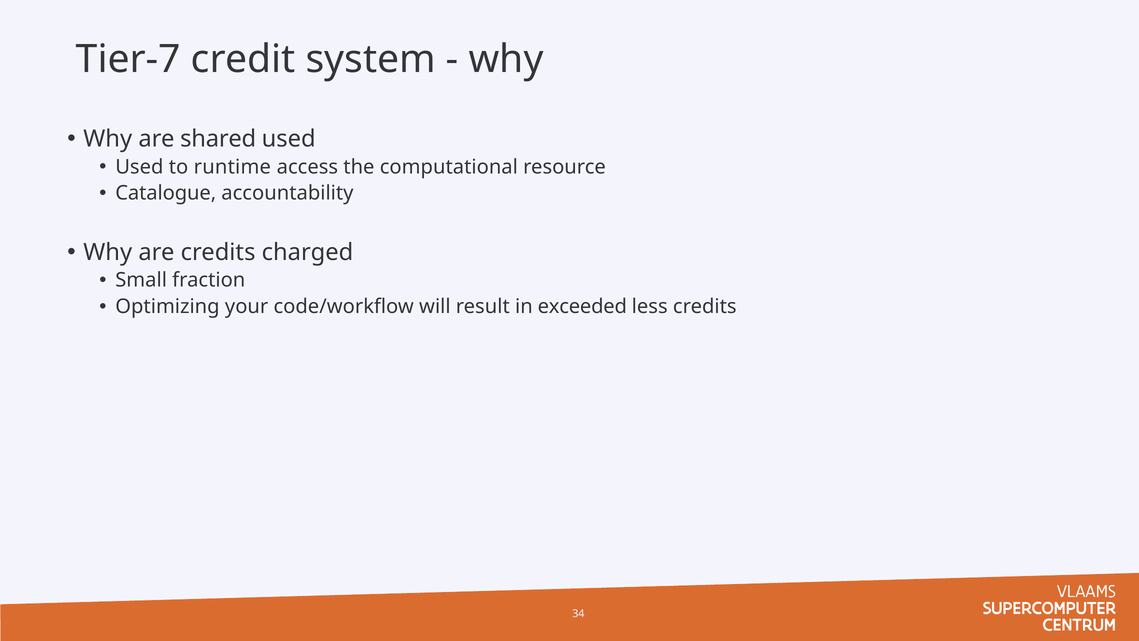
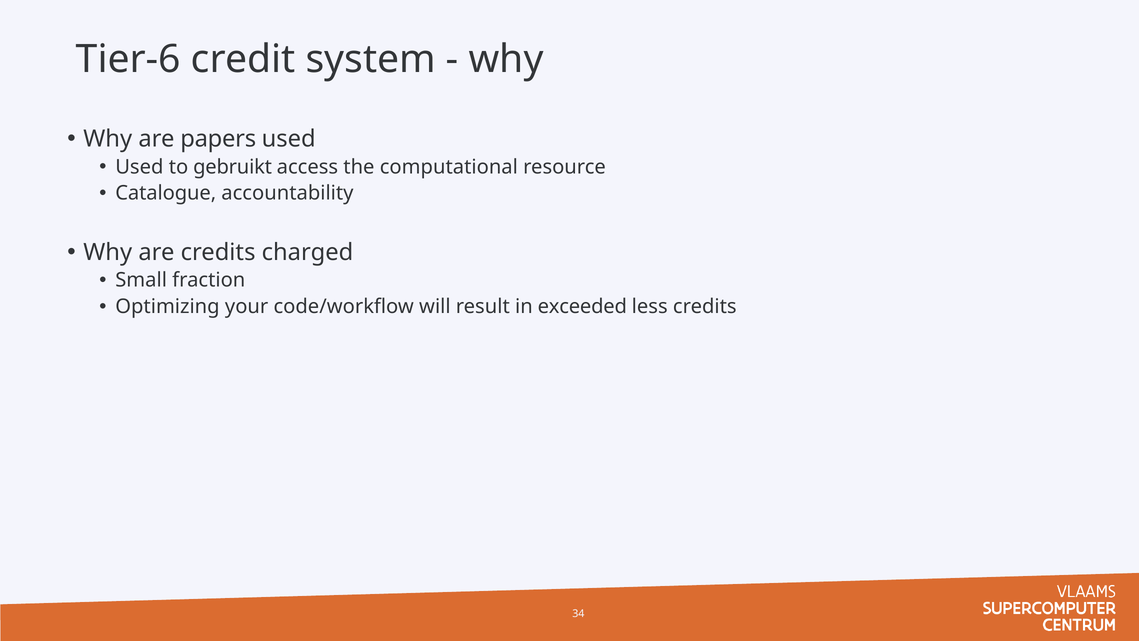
Tier-7: Tier-7 -> Tier-6 (128, 59)
shared: shared -> papers (218, 139)
runtime: runtime -> gebruikt (233, 167)
